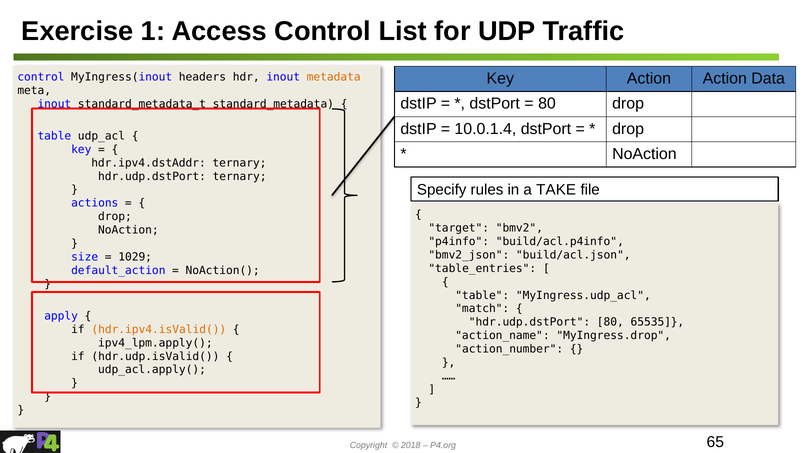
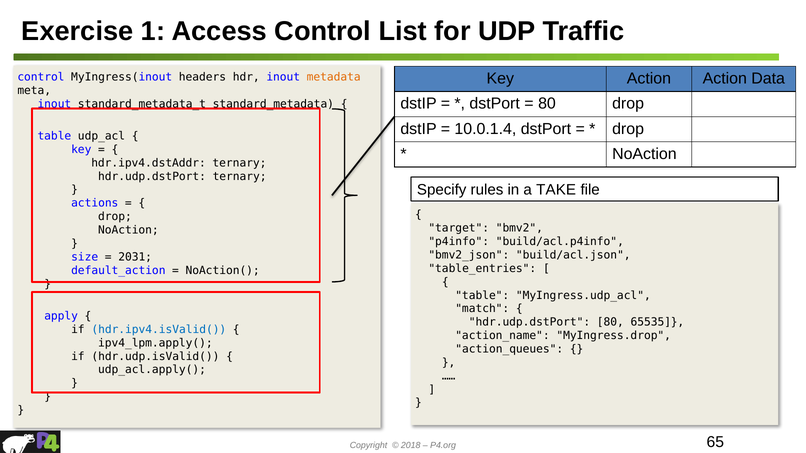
1029: 1029 -> 2031 (135, 257)
hdr.ipv4.isValid( colour: orange -> blue (159, 330)
action_number: action_number -> action_queues (509, 349)
